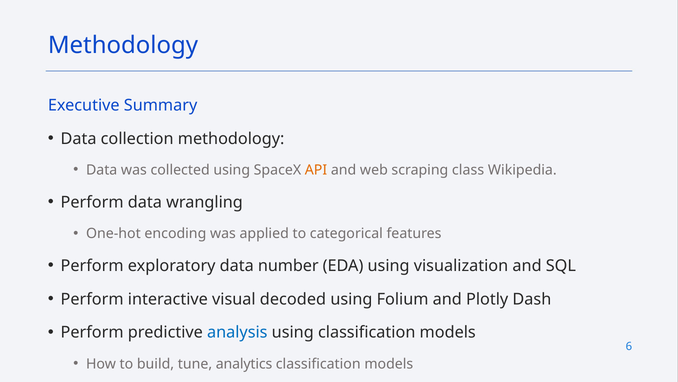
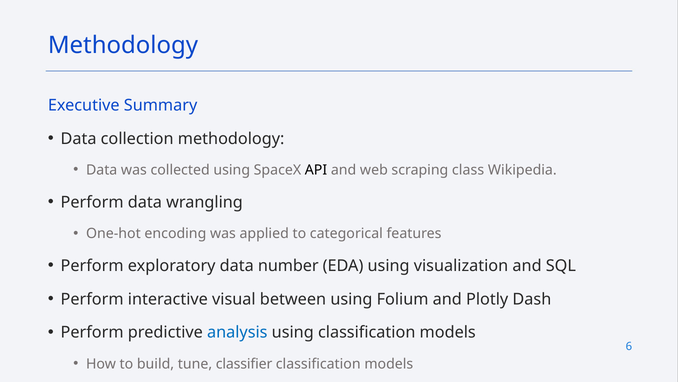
API colour: orange -> black (316, 170)
decoded: decoded -> between (293, 299)
analytics: analytics -> classifier (244, 363)
